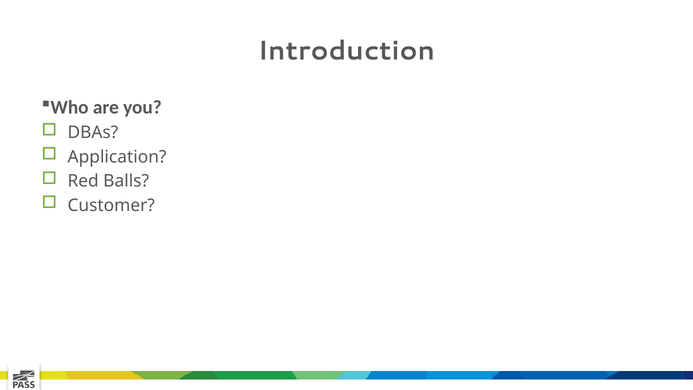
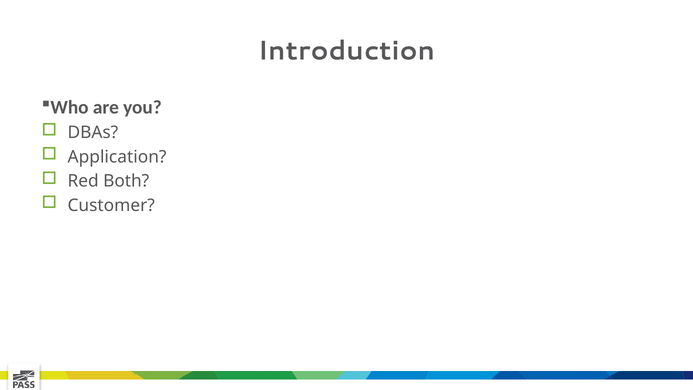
Balls: Balls -> Both (126, 181)
